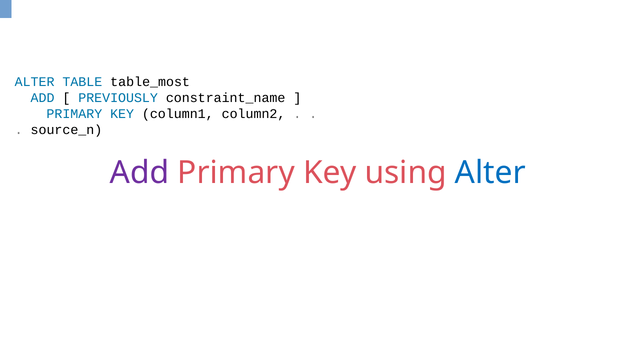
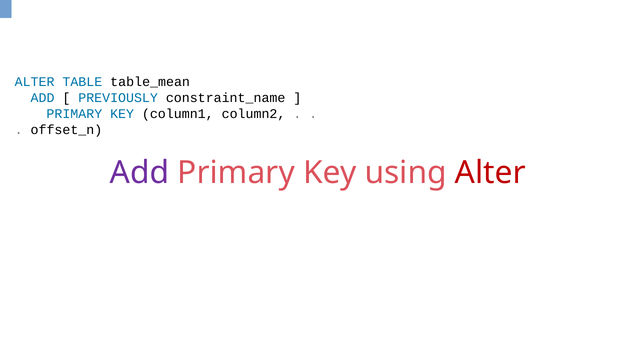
table_most: table_most -> table_mean (150, 82)
source_n: source_n -> offset_n (66, 130)
Alter colour: blue -> red (490, 172)
